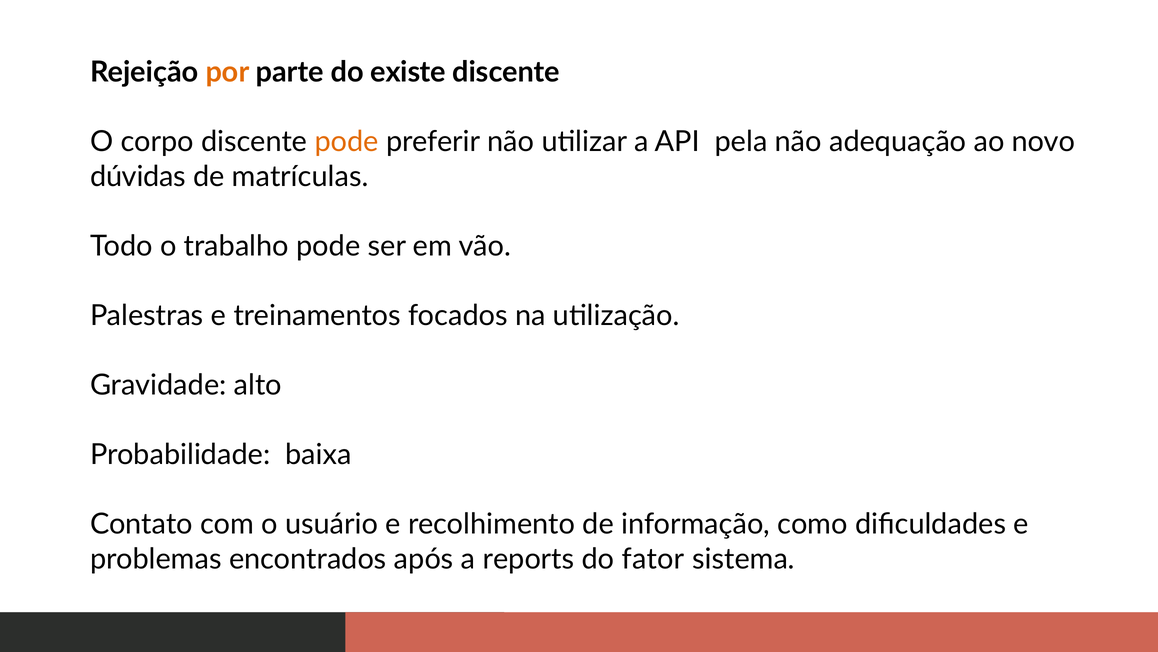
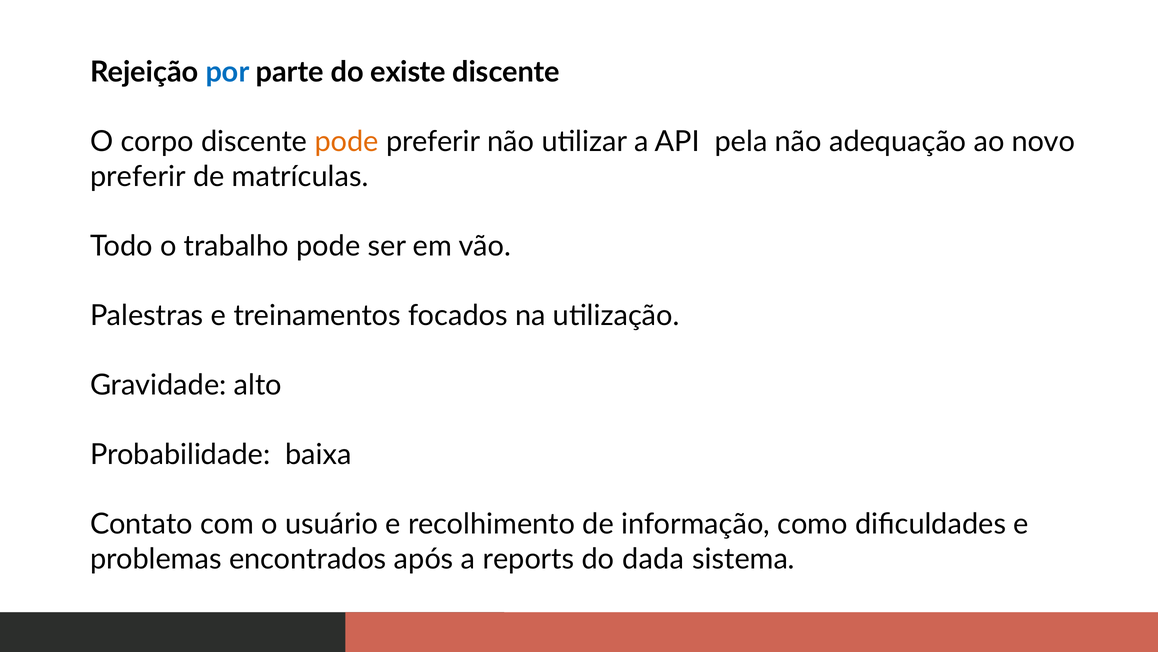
por colour: orange -> blue (227, 72)
dúvidas: dúvidas -> preferir (138, 177)
fator: fator -> dada (653, 559)
